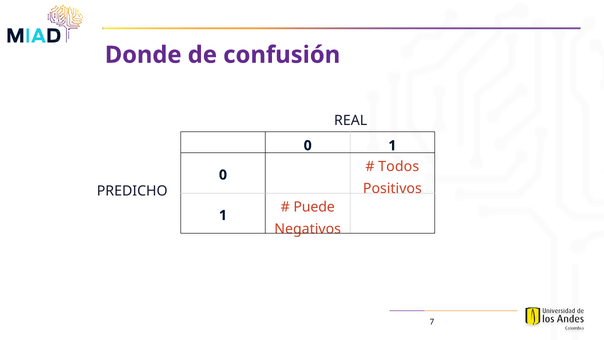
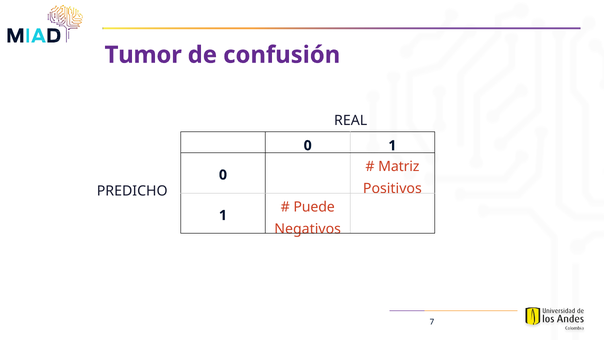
Donde: Donde -> Tumor (143, 55)
Todos: Todos -> Matriz (399, 166)
